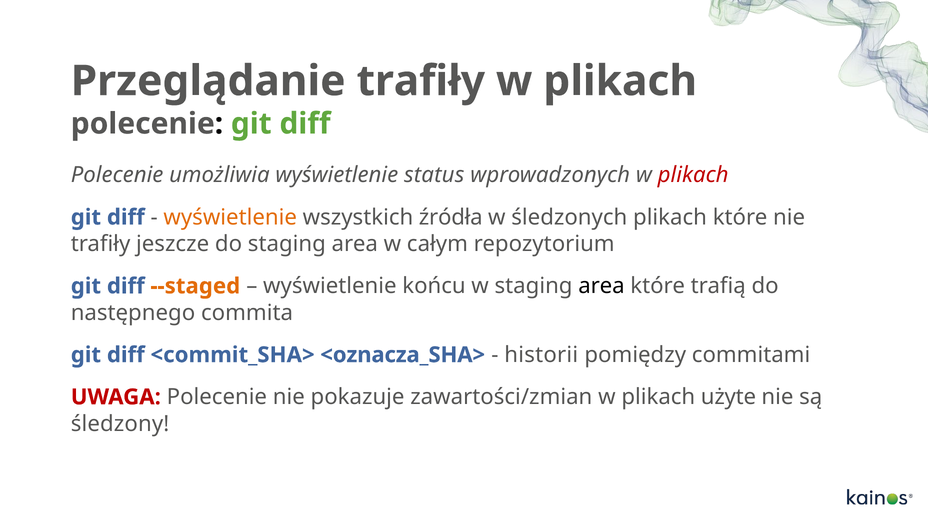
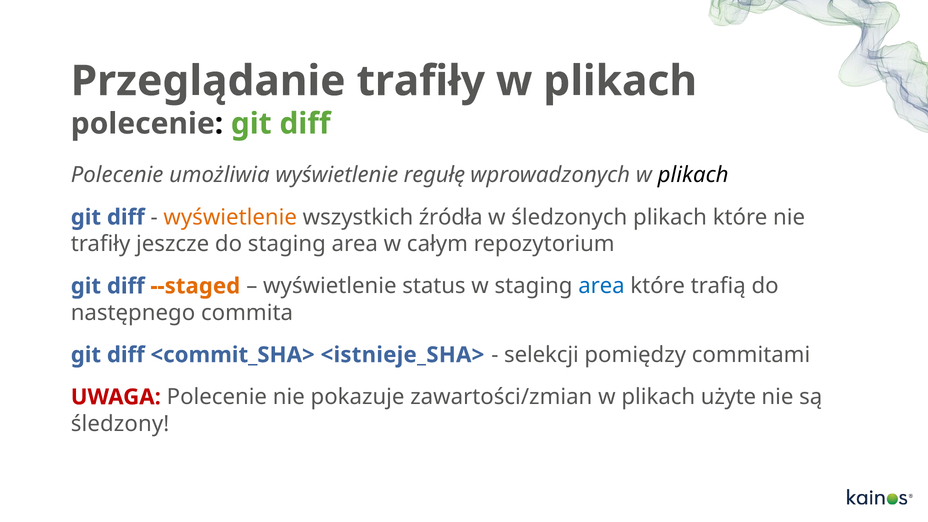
status: status -> regułę (434, 175)
plikach colour: red -> black (693, 175)
końcu: końcu -> status (434, 286)
area colour: black -> blue (601, 286)
<oznacza_SHA>: <oznacza_SHA> -> <istnieje_SHA> (402, 355)
historii: historii -> selekcji (541, 355)
